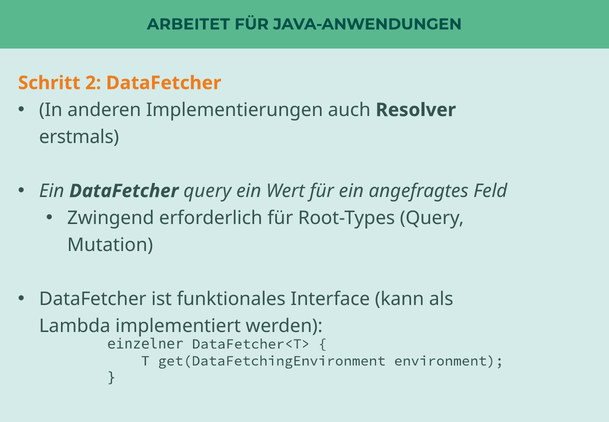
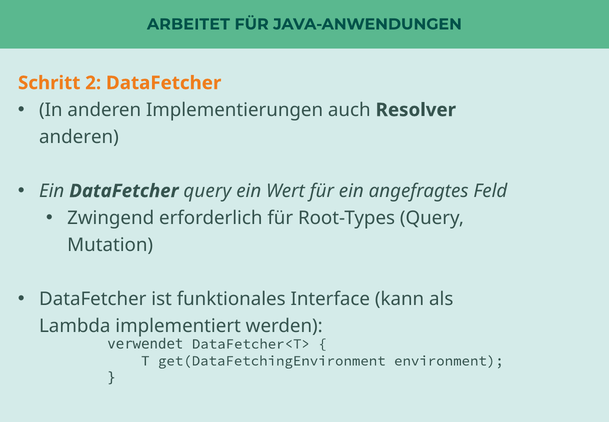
erstmals: erstmals -> anderen (79, 137)
einzelner: einzelner -> verwendet (145, 344)
